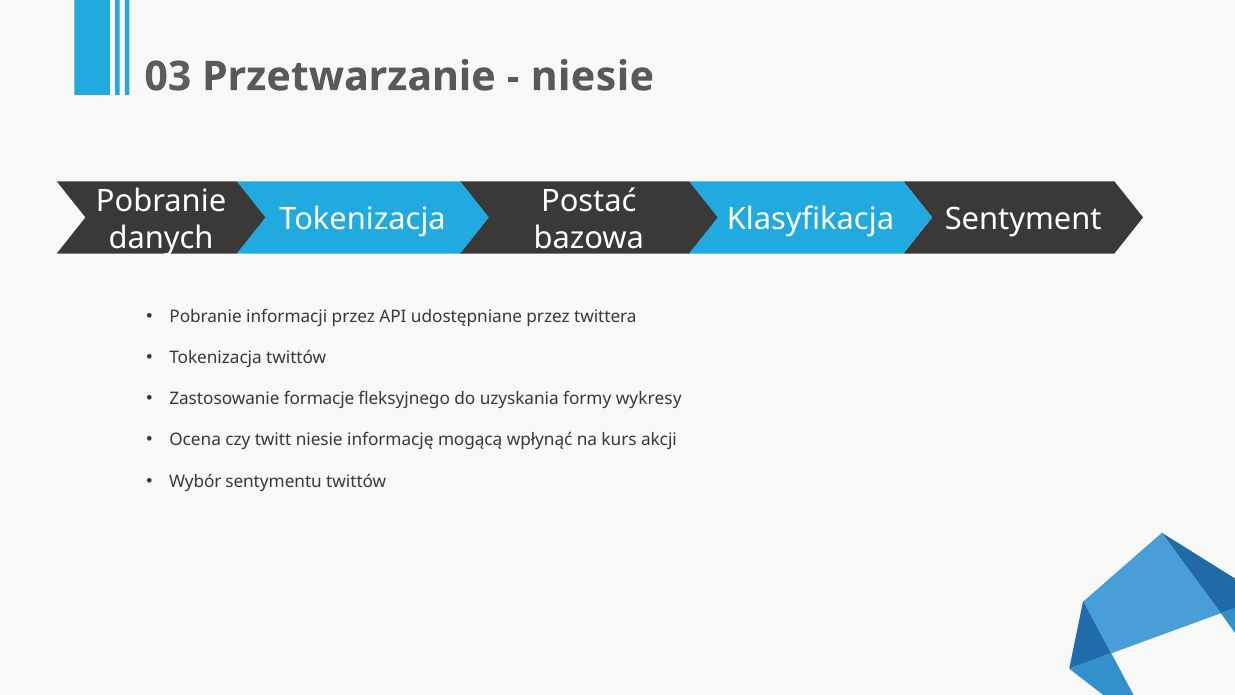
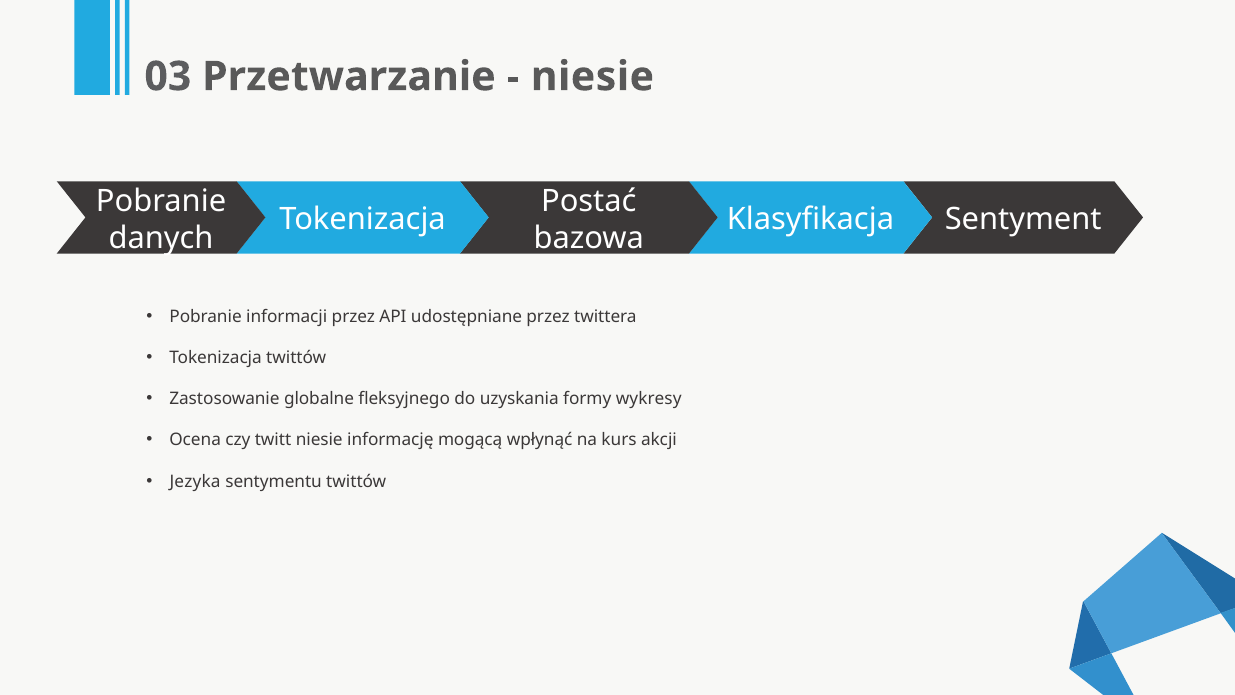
formacje: formacje -> globalne (319, 399)
Wybór: Wybór -> Jezyka (195, 481)
